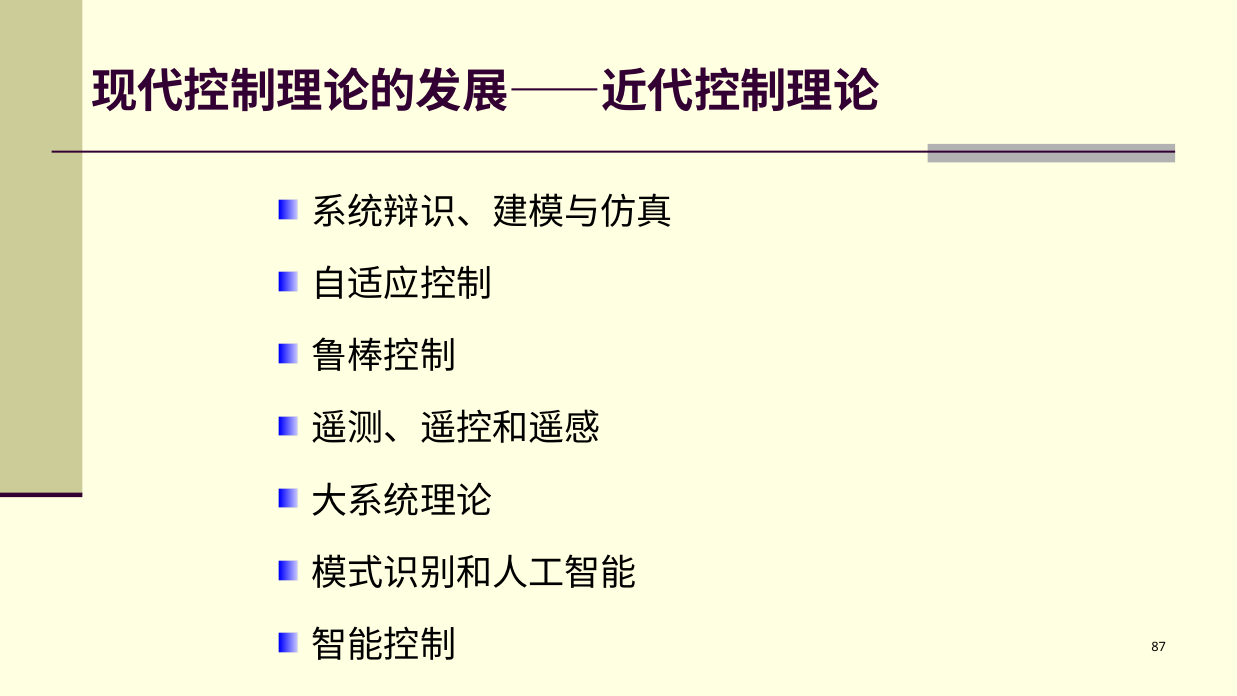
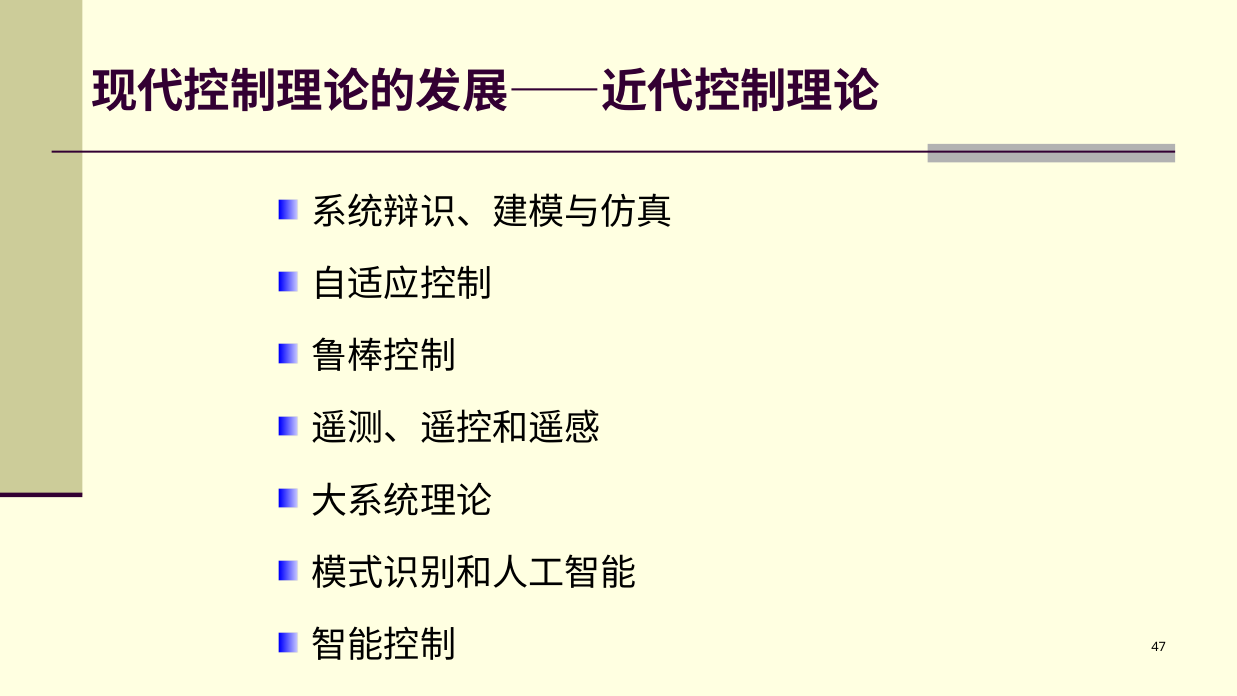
87: 87 -> 47 (1159, 647)
